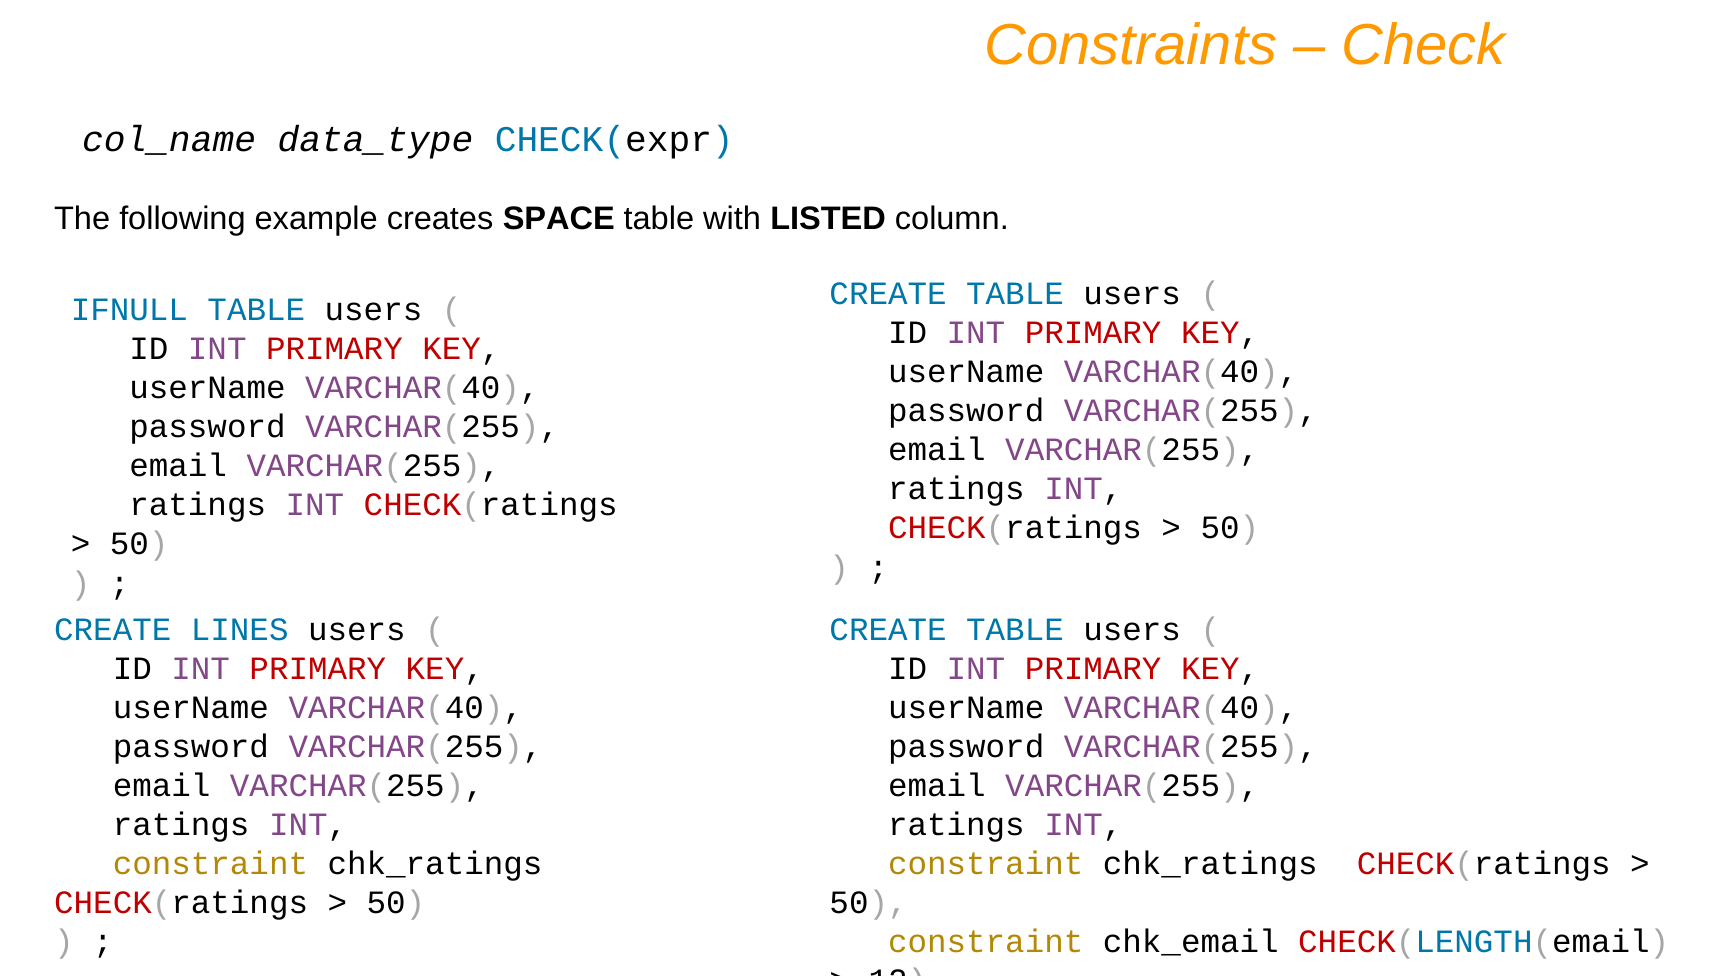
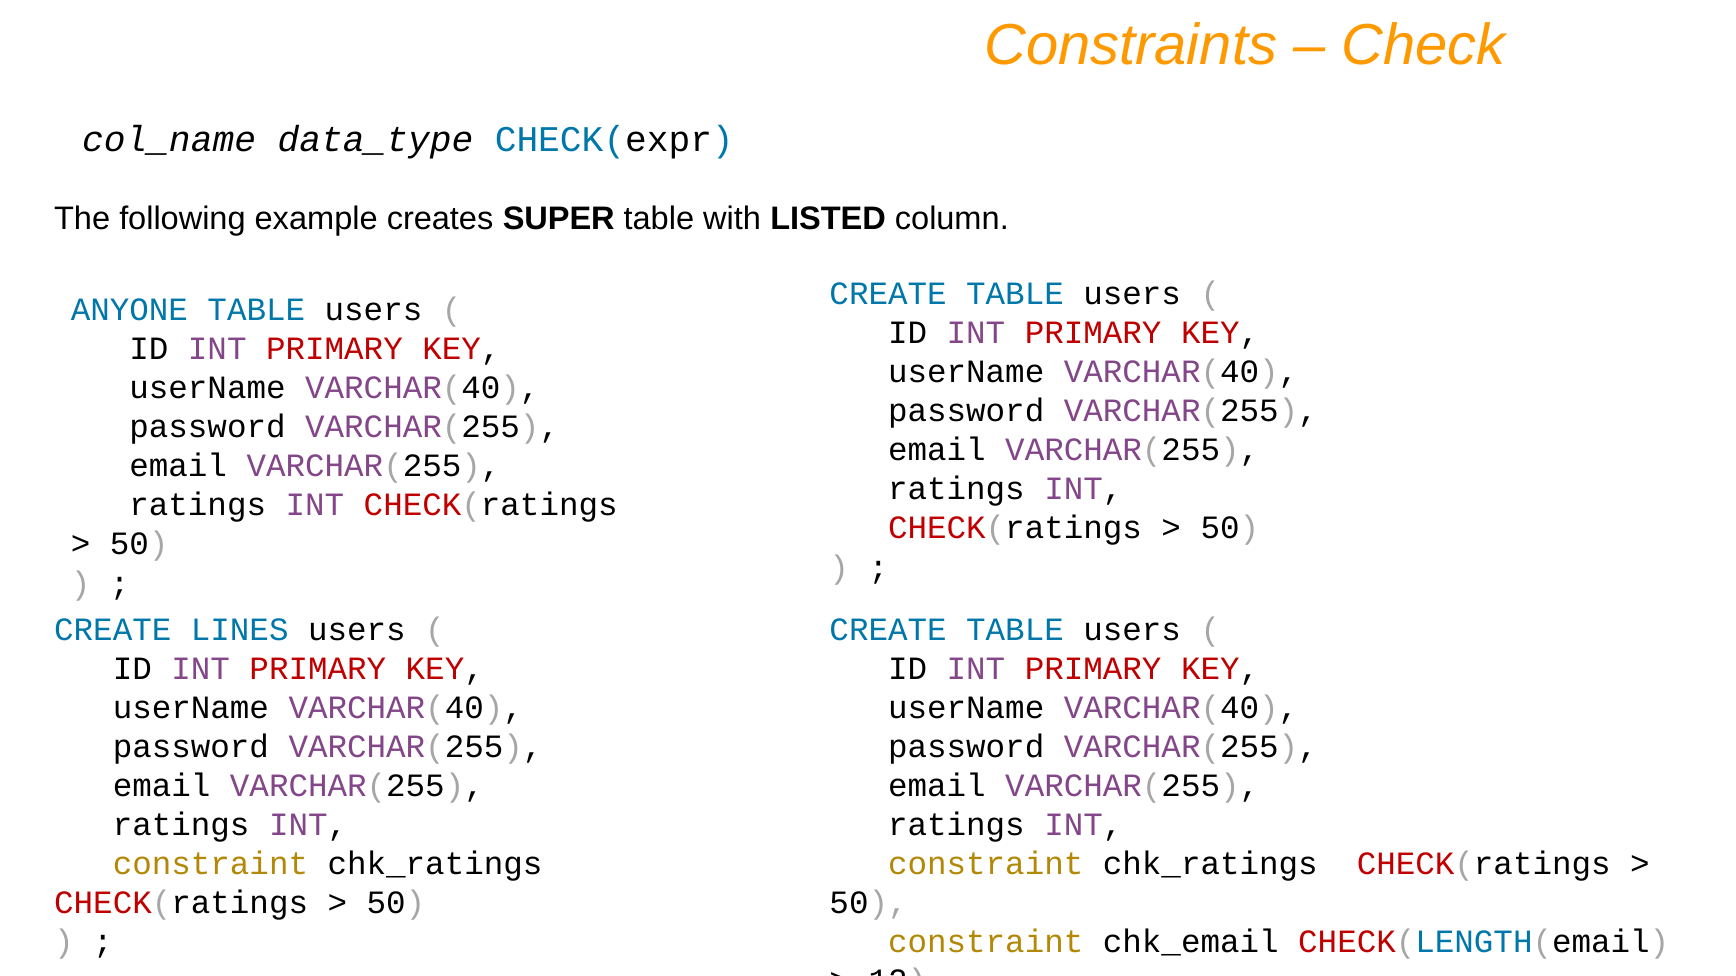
SPACE: SPACE -> SUPER (559, 219)
IFNULL: IFNULL -> ANYONE (129, 310)
